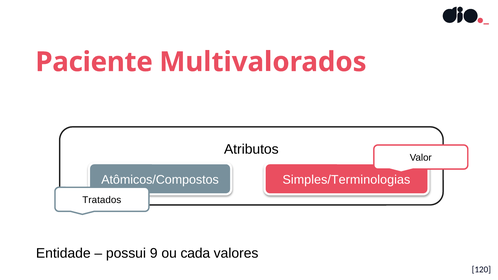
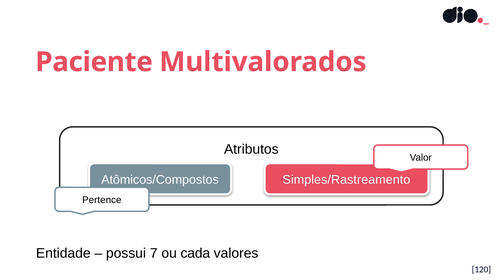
Simples/Terminologias: Simples/Terminologias -> Simples/Rastreamento (346, 180)
Tratados: Tratados -> Pertence (102, 200)
9: 9 -> 7 (154, 253)
